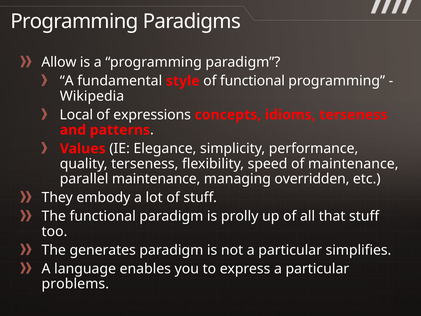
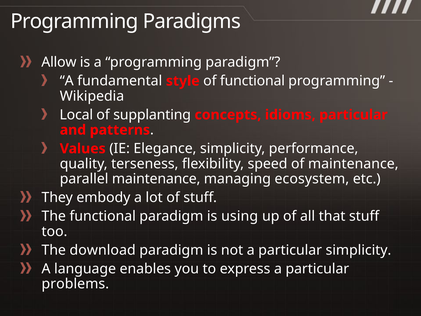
expressions: expressions -> supplanting (152, 115)
idioms terseness: terseness -> particular (353, 115)
overridden: overridden -> ecosystem (312, 179)
prolly: prolly -> using (240, 216)
generates: generates -> download (103, 250)
particular simplifies: simplifies -> simplicity (358, 250)
